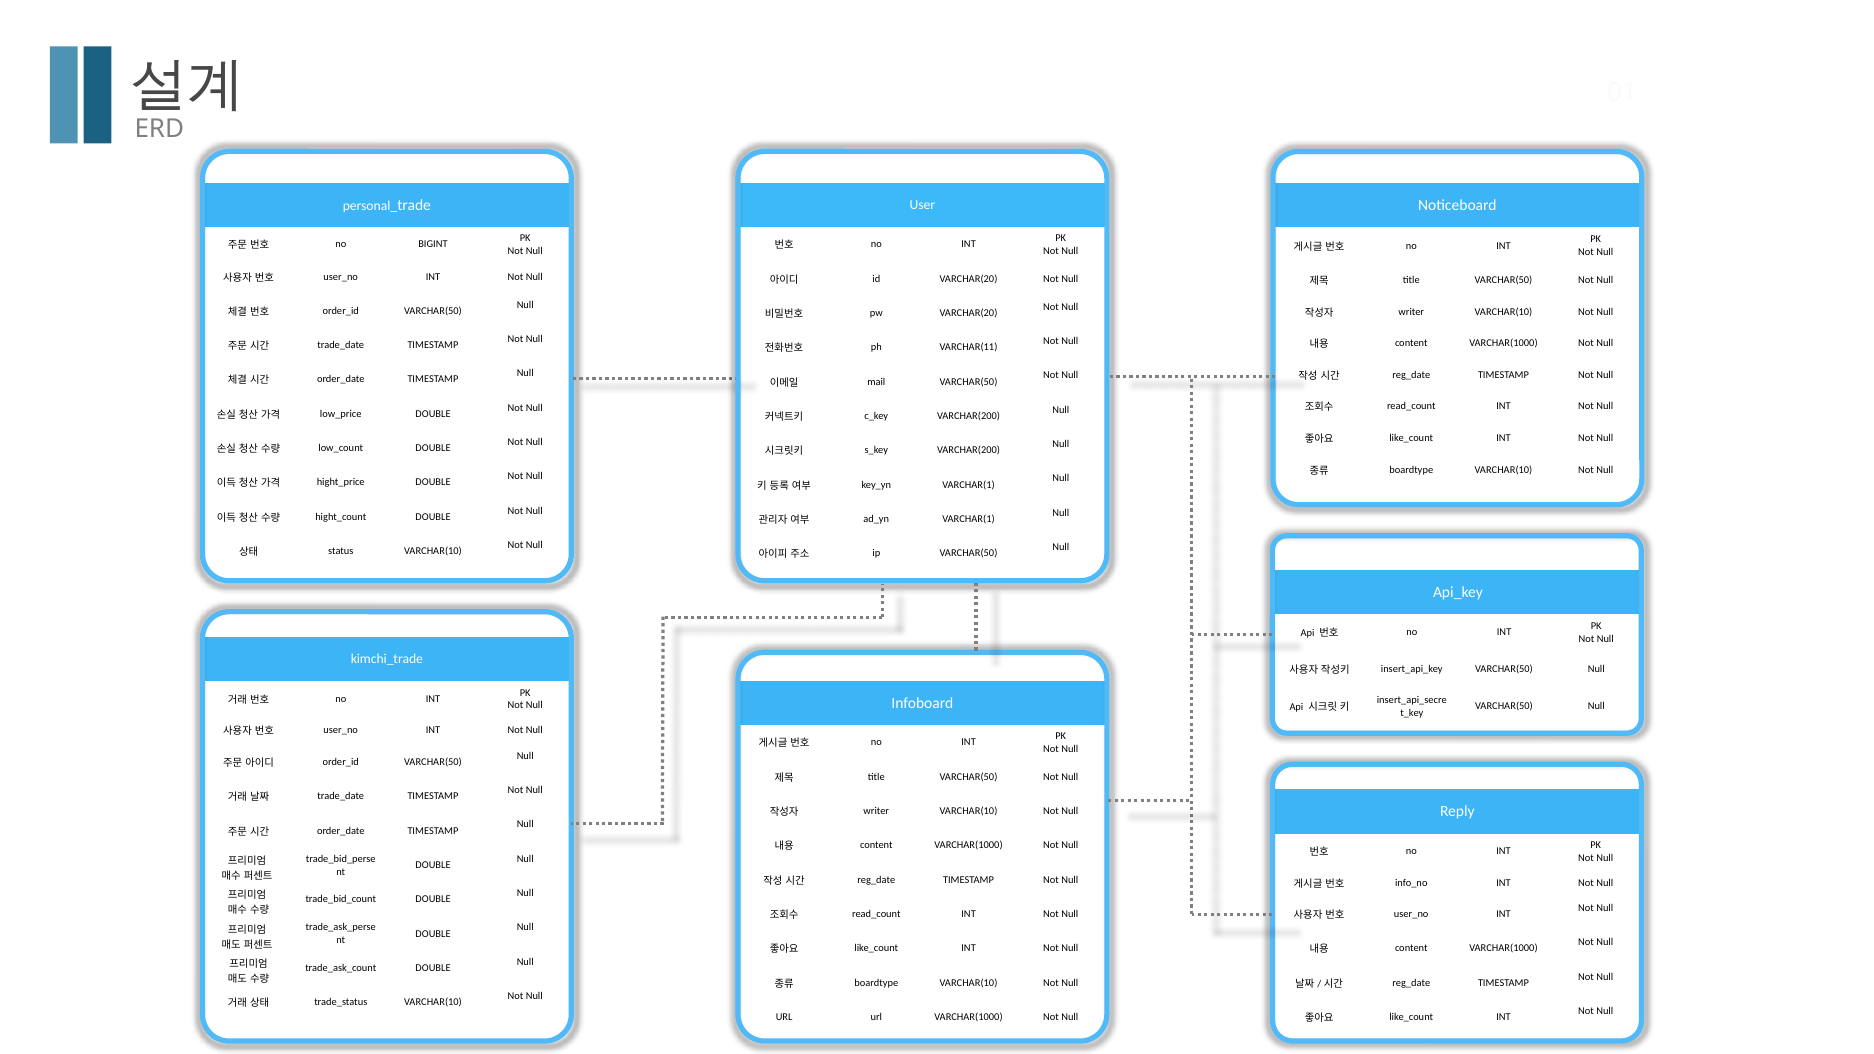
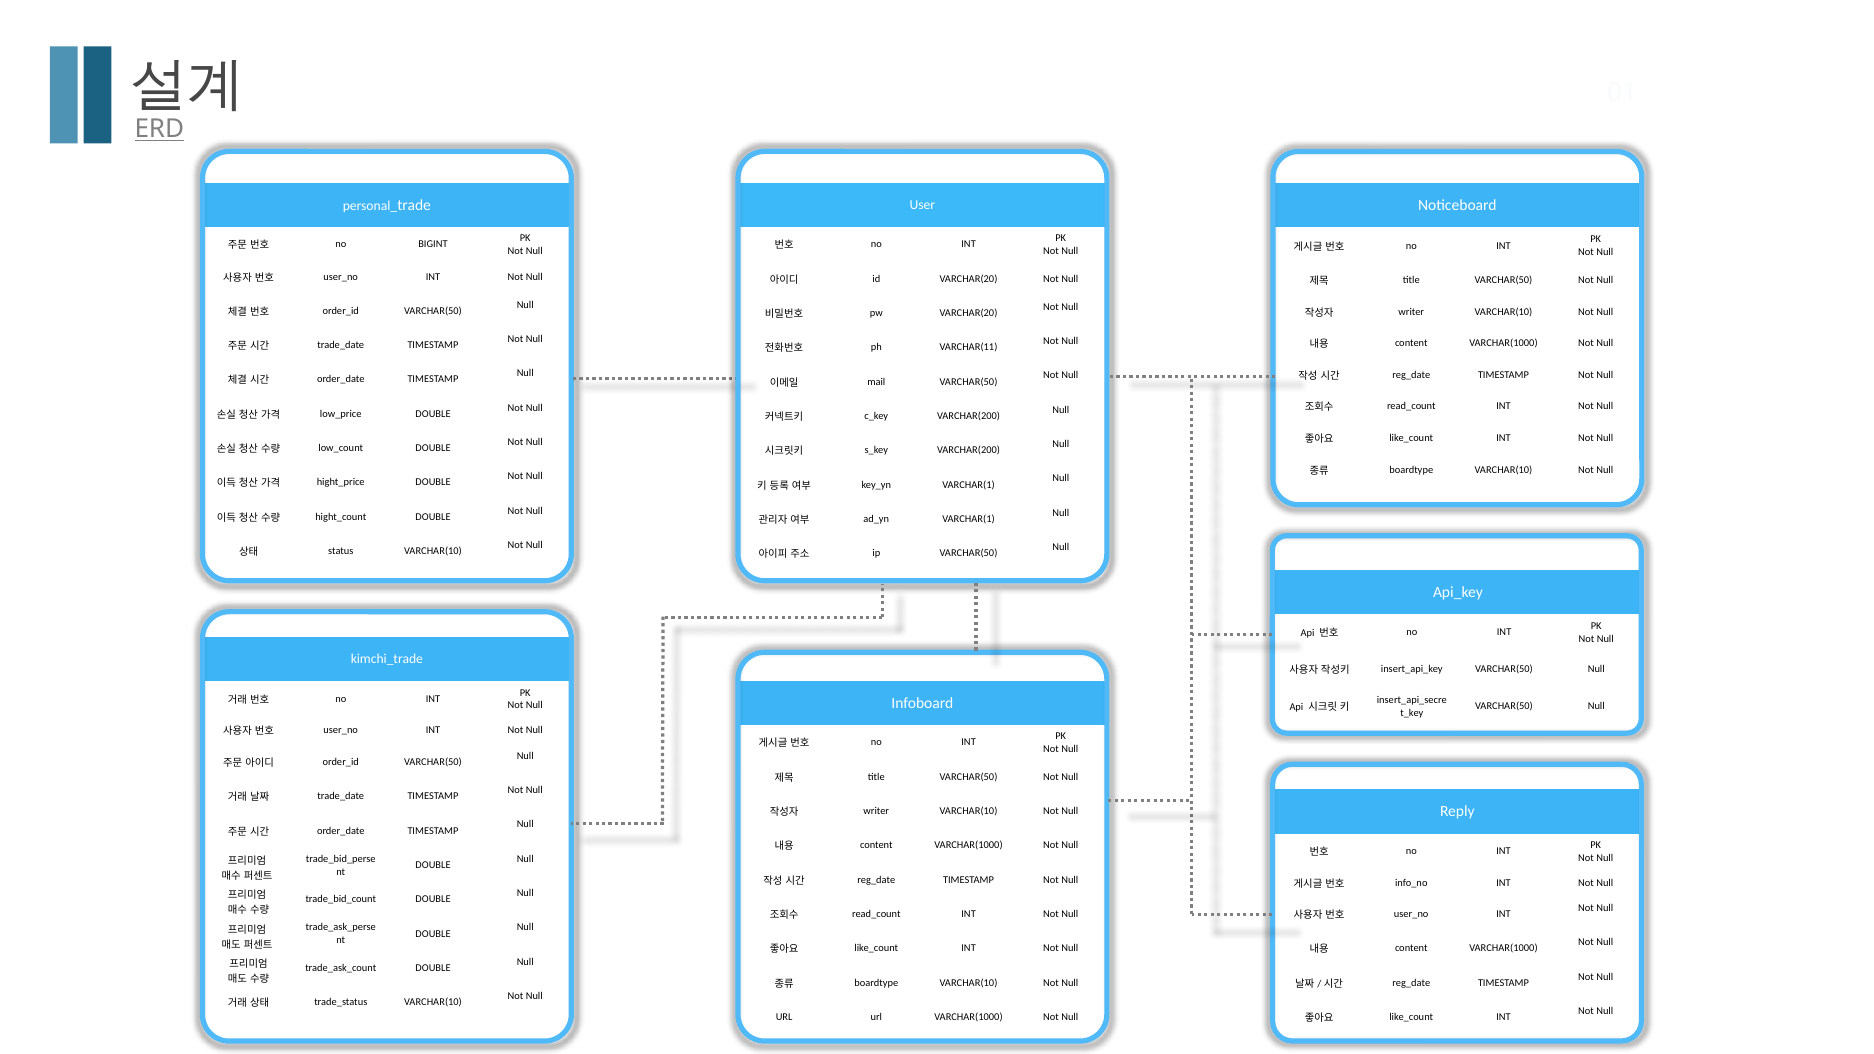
ERD underline: none -> present (159, 129)
